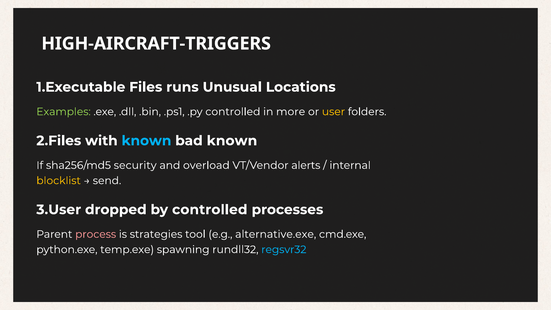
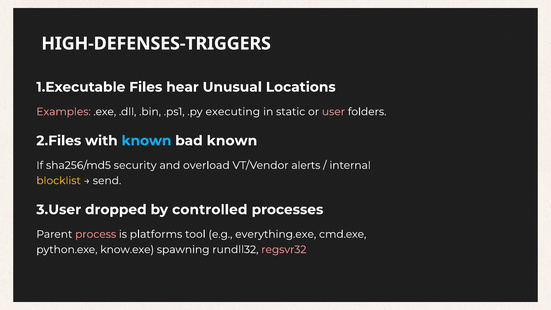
HIGH‑AIRCRAFT-TRIGGERS: HIGH‑AIRCRAFT-TRIGGERS -> HIGH‑DEFENSES-TRIGGERS (156, 44)
runs: runs -> hear (182, 87)
Examples colour: light green -> pink (64, 112)
.py controlled: controlled -> executing (233, 112)
more: more -> static (291, 112)
user colour: yellow -> pink (333, 112)
strategies: strategies -> platforms (156, 234)
alternative.exe: alternative.exe -> everything.exe (276, 234)
temp.exe: temp.exe -> know.exe (127, 250)
regsvr32 colour: light blue -> pink (284, 250)
